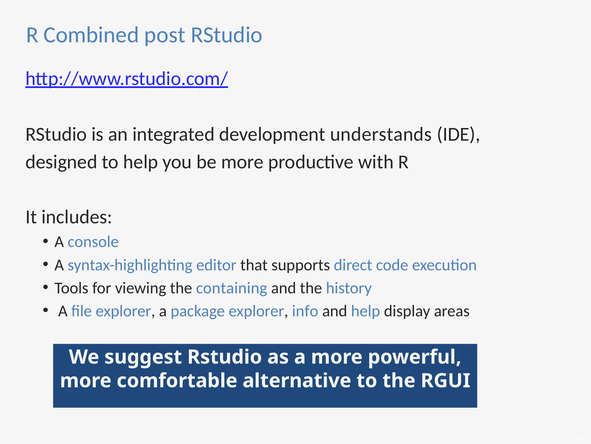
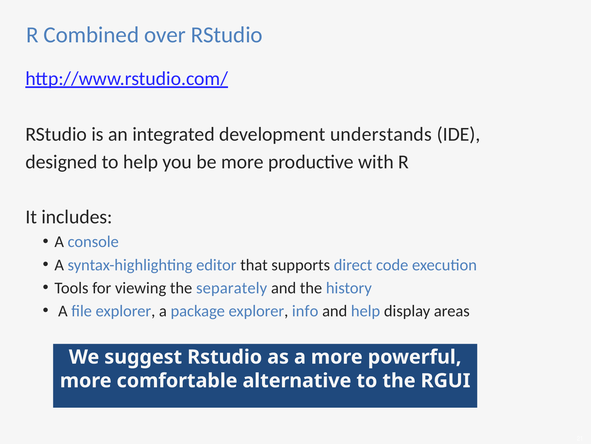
post: post -> over (165, 35)
containing: containing -> separately (232, 287)
